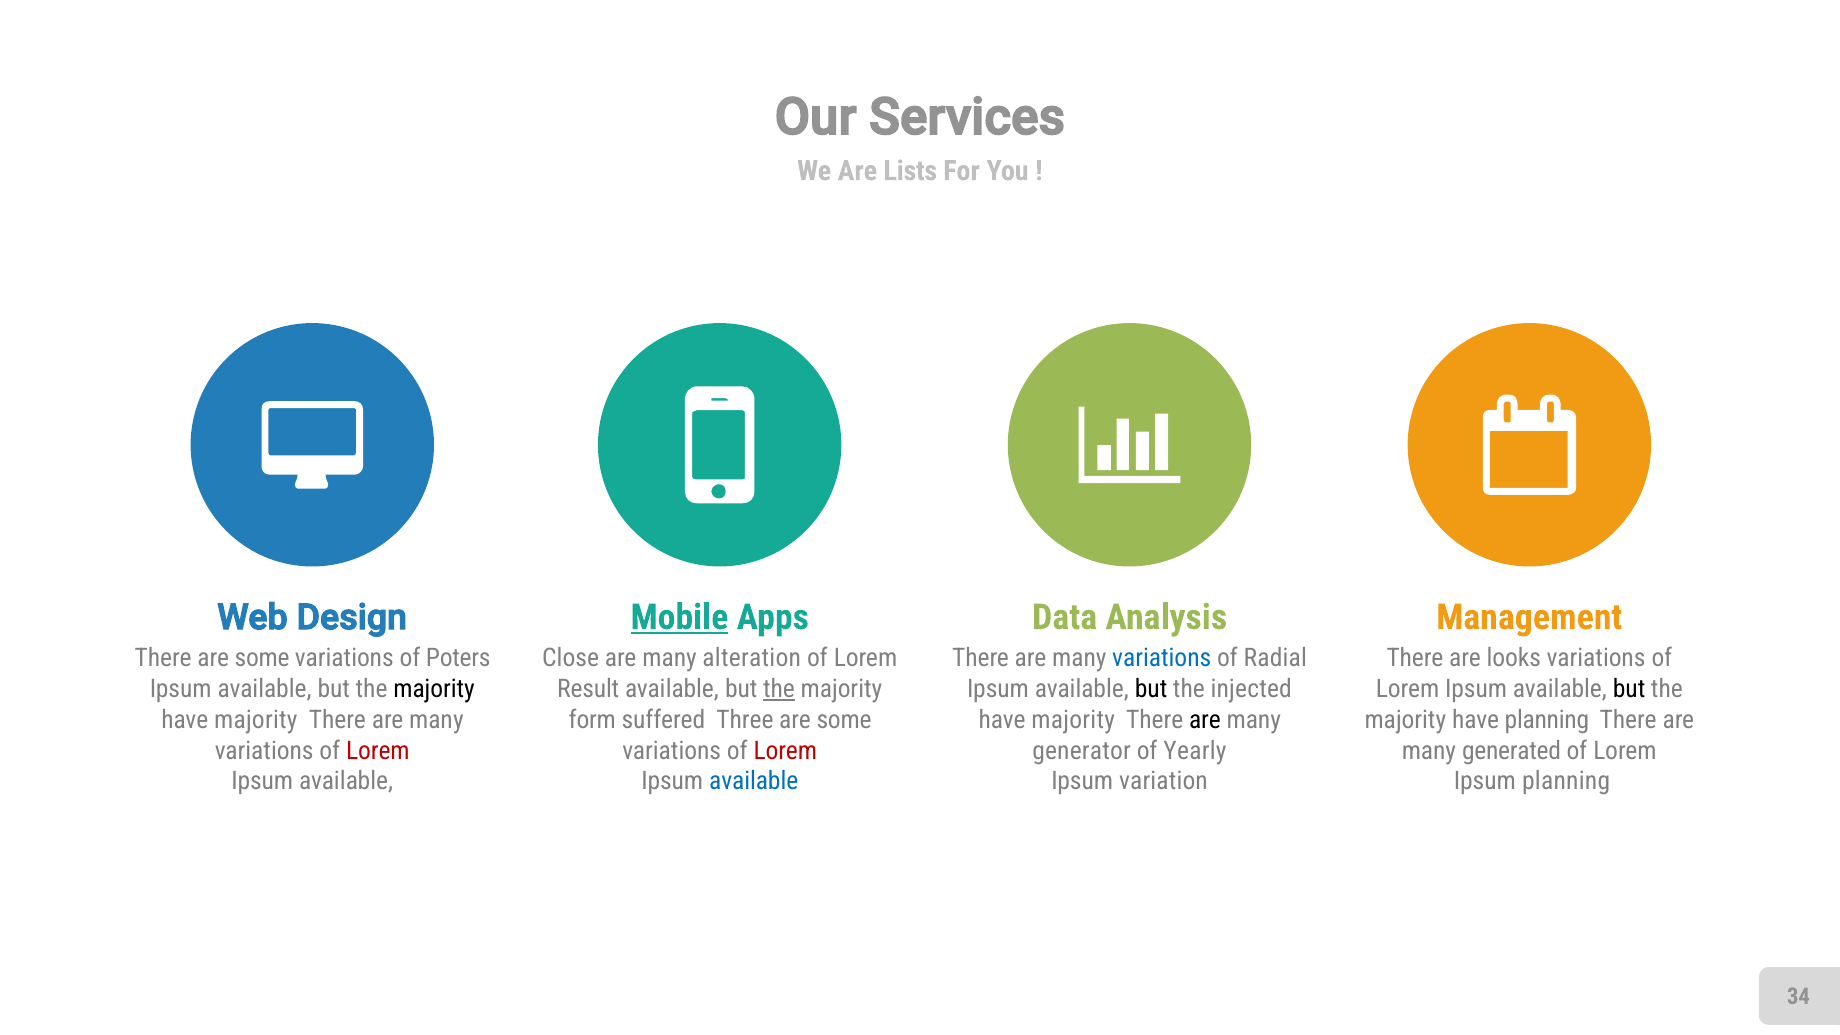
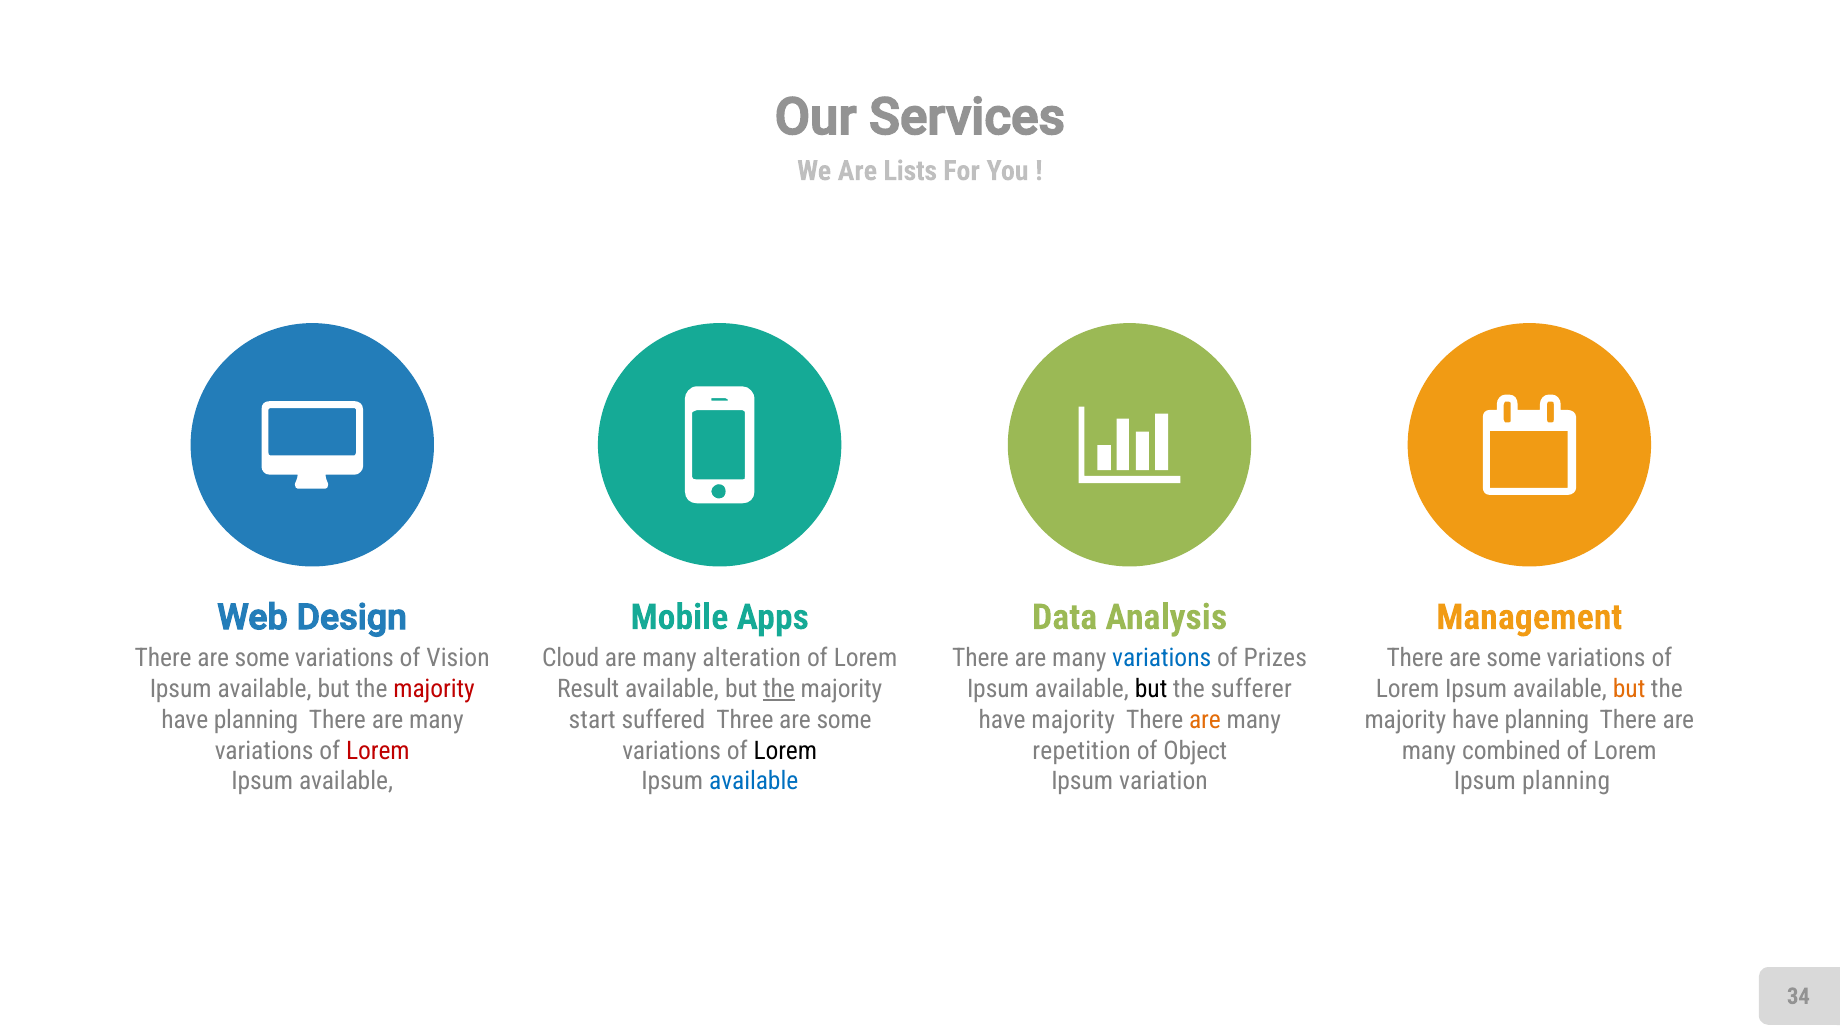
Mobile underline: present -> none (679, 617)
Poters: Poters -> Vision (458, 659)
Close: Close -> Cloud (571, 659)
Radial: Radial -> Prizes (1275, 659)
looks: looks -> some (1514, 659)
majority colour: black -> red (434, 689)
injected: injected -> sufferer (1251, 689)
but colour: black -> orange (1629, 689)
majority: majority -> planning (256, 720)
form: form -> start (592, 720)
are colour: black -> orange (1205, 720)
Lorem colour: red -> black (785, 751)
generator: generator -> repetition (1082, 751)
Yearly: Yearly -> Object (1195, 751)
generated: generated -> combined (1511, 751)
